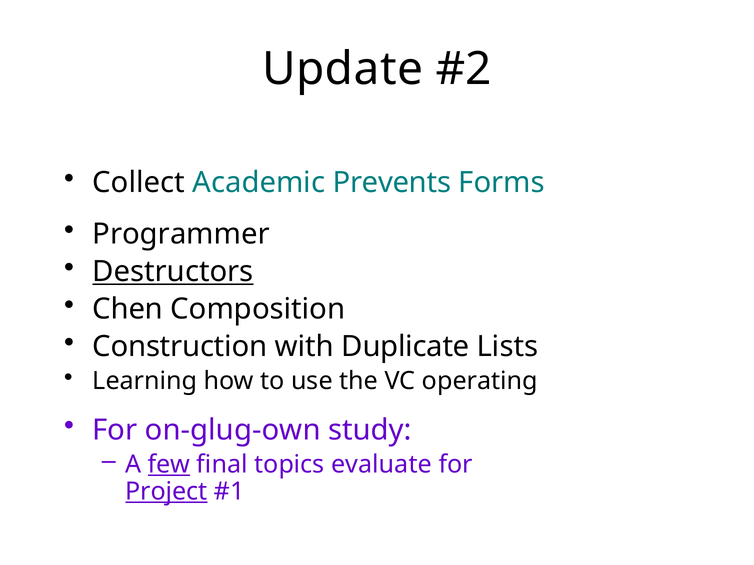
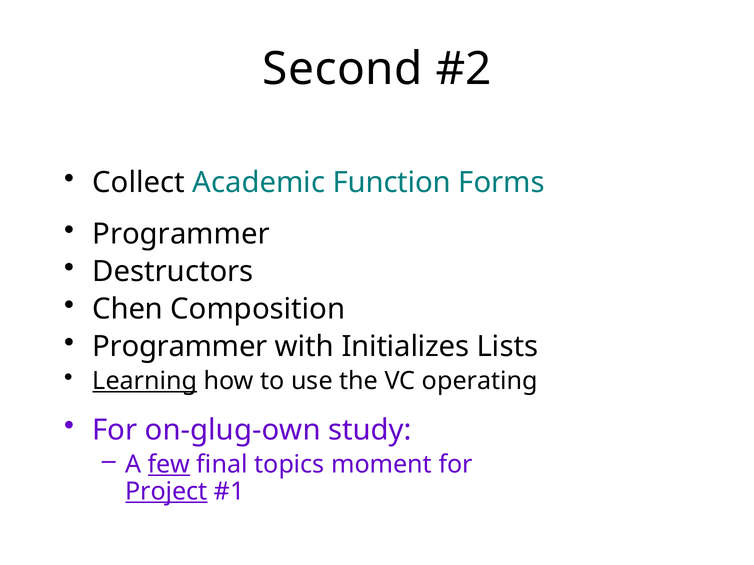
Update: Update -> Second (343, 69)
Prevents: Prevents -> Function (392, 183)
Destructors underline: present -> none (173, 272)
Construction: Construction -> Programmer (180, 347)
Duplicate: Duplicate -> Initializes (405, 347)
Learning underline: none -> present (145, 381)
evaluate: evaluate -> moment (382, 465)
